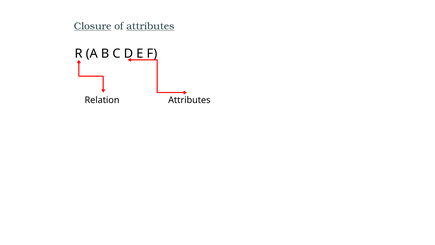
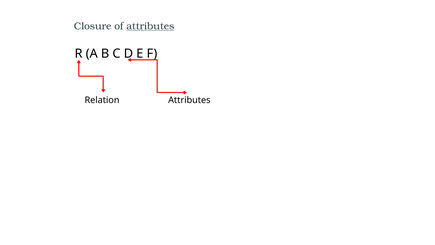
Closure underline: present -> none (93, 26)
